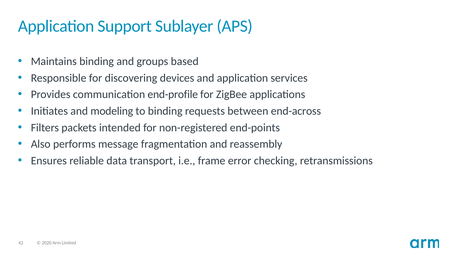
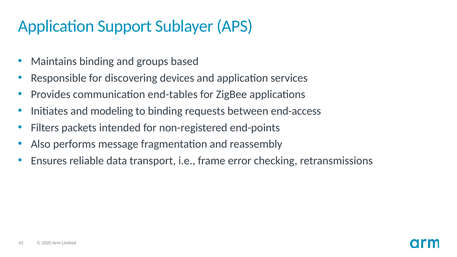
end-profile: end-profile -> end-tables (173, 95)
end-across: end-across -> end-access (296, 111)
